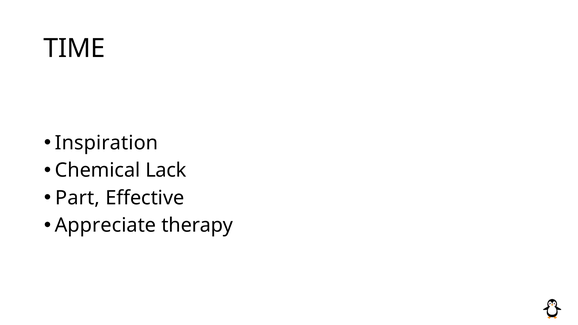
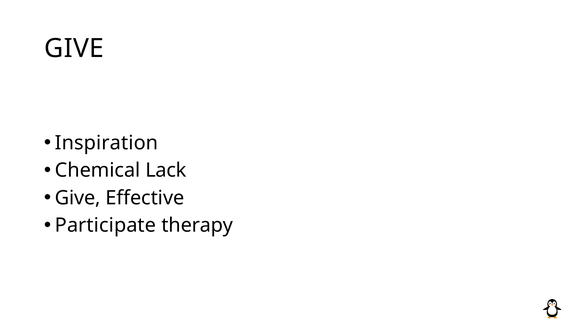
TIME: TIME -> GIVE (74, 49)
Part: Part -> Give (78, 198)
Appreciate: Appreciate -> Participate (106, 225)
